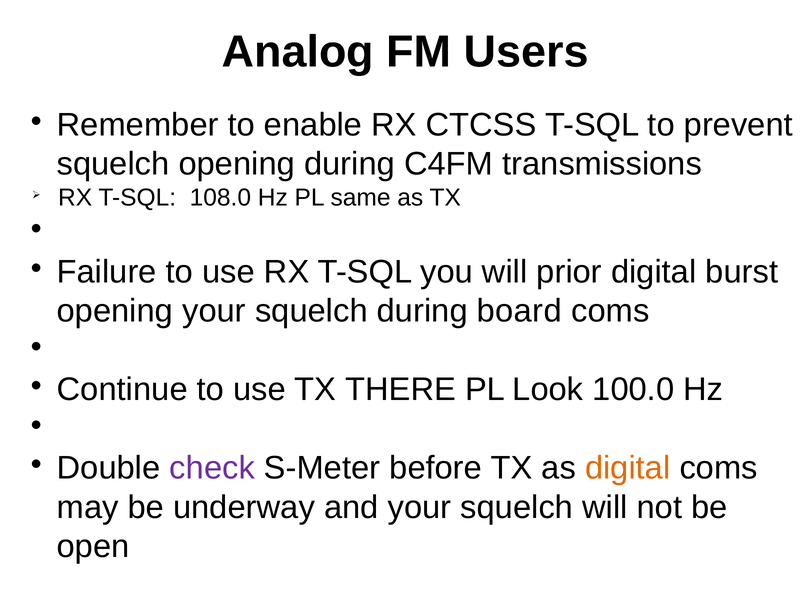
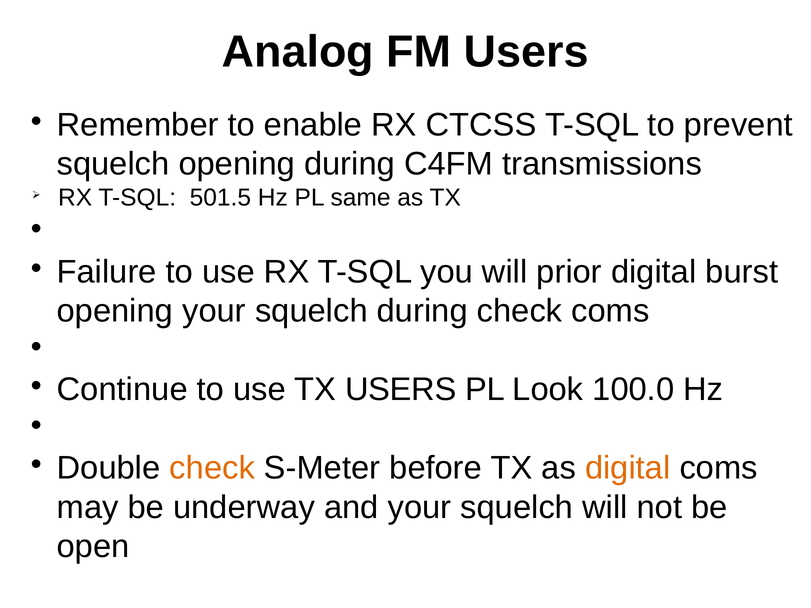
108.0: 108.0 -> 501.5 (220, 198)
during board: board -> check (520, 311)
TX THERE: THERE -> USERS (401, 390)
check colour: purple -> orange (212, 468)
